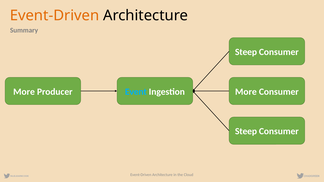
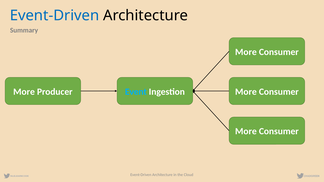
Event-Driven colour: orange -> blue (55, 15)
Steep: Steep -> More (246, 52)
Steep: Steep -> More (246, 132)
